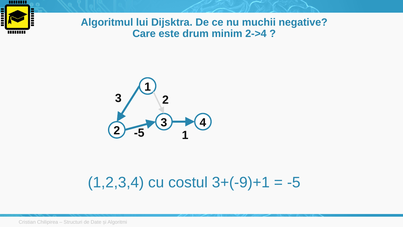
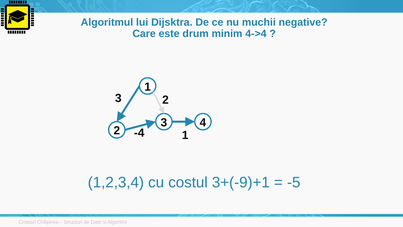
2->4: 2->4 -> 4->4 (256, 34)
-5: -5 -> -4 (139, 133)
